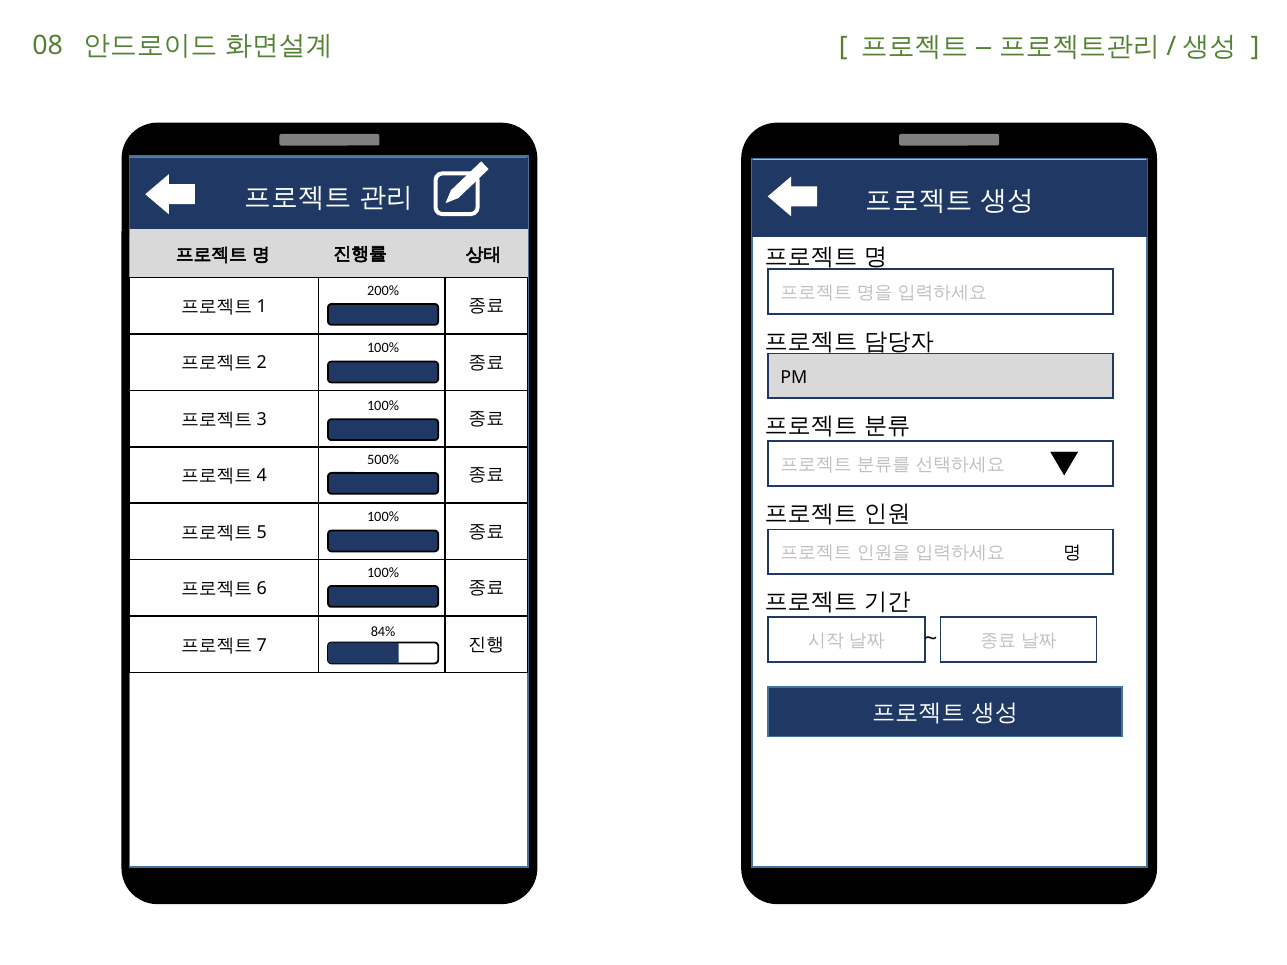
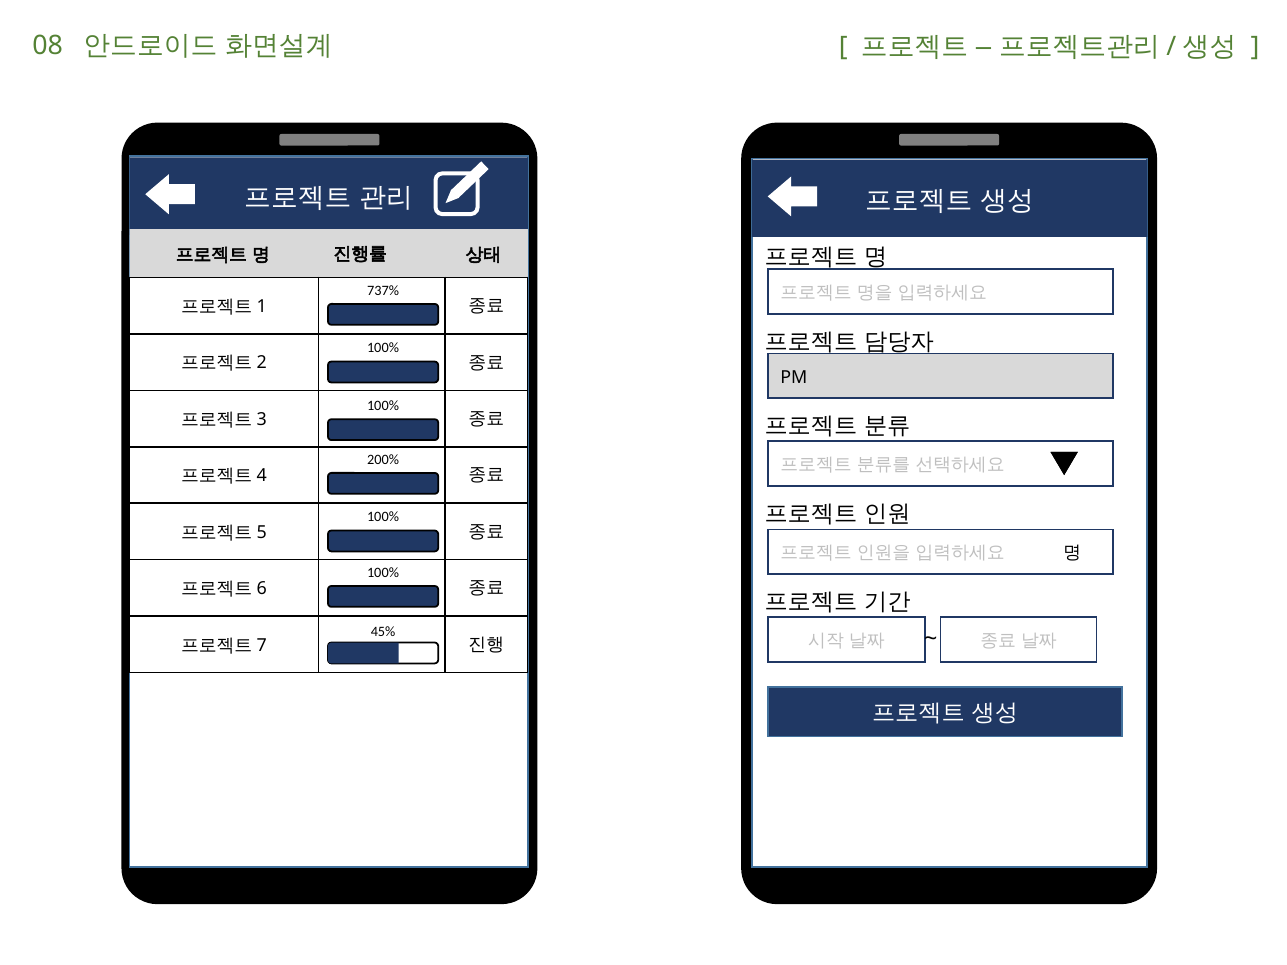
200%: 200% -> 737% (383, 291)
500%: 500% -> 200% (383, 460)
84%: 84% -> 45% (383, 632)
